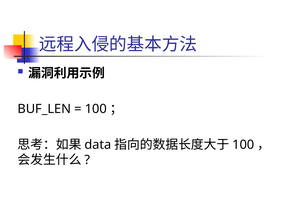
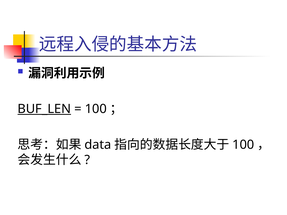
BUF_LEN underline: none -> present (44, 109)
